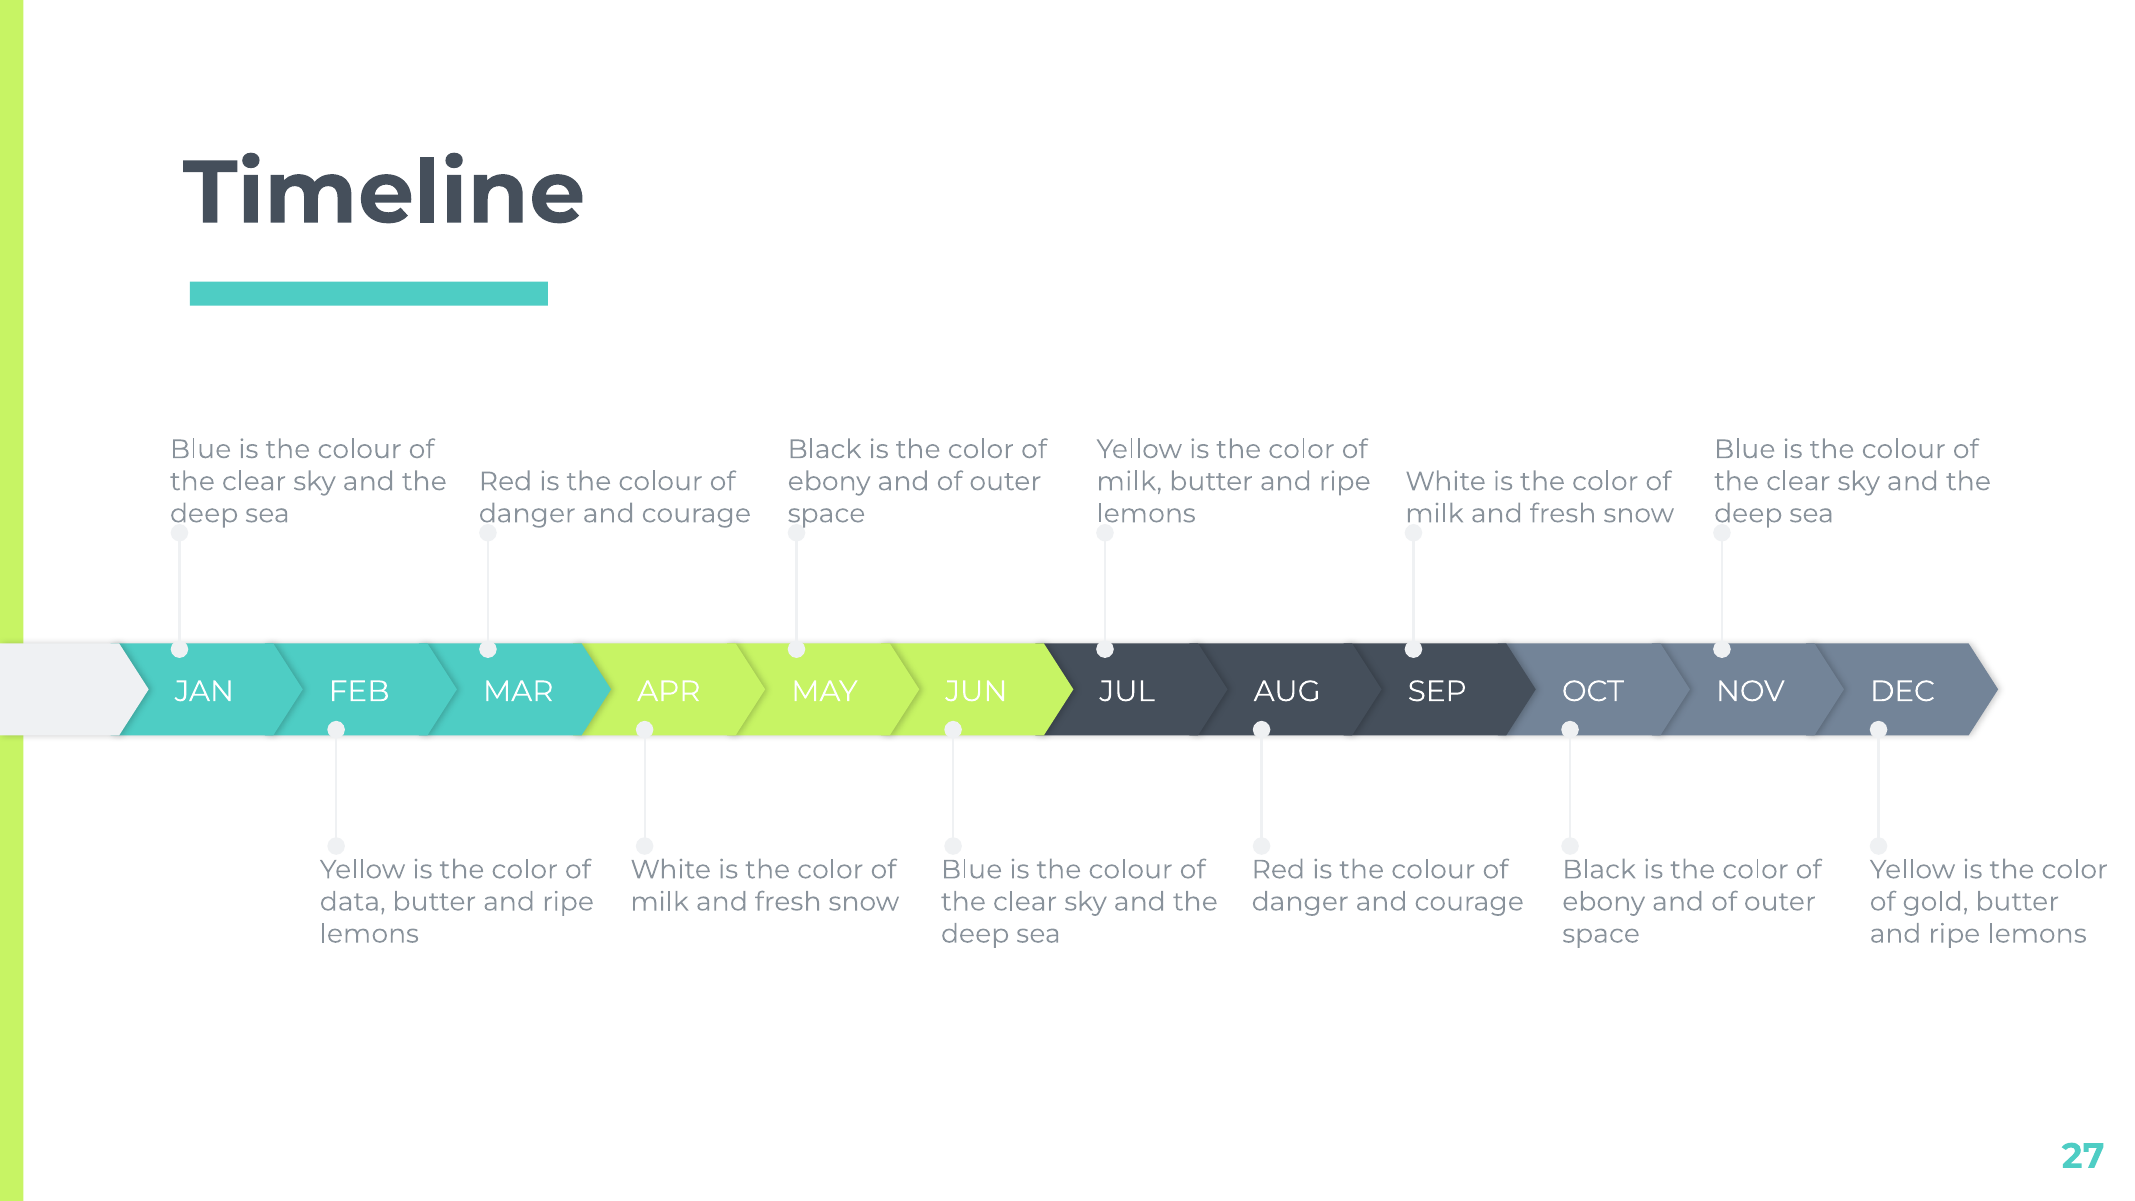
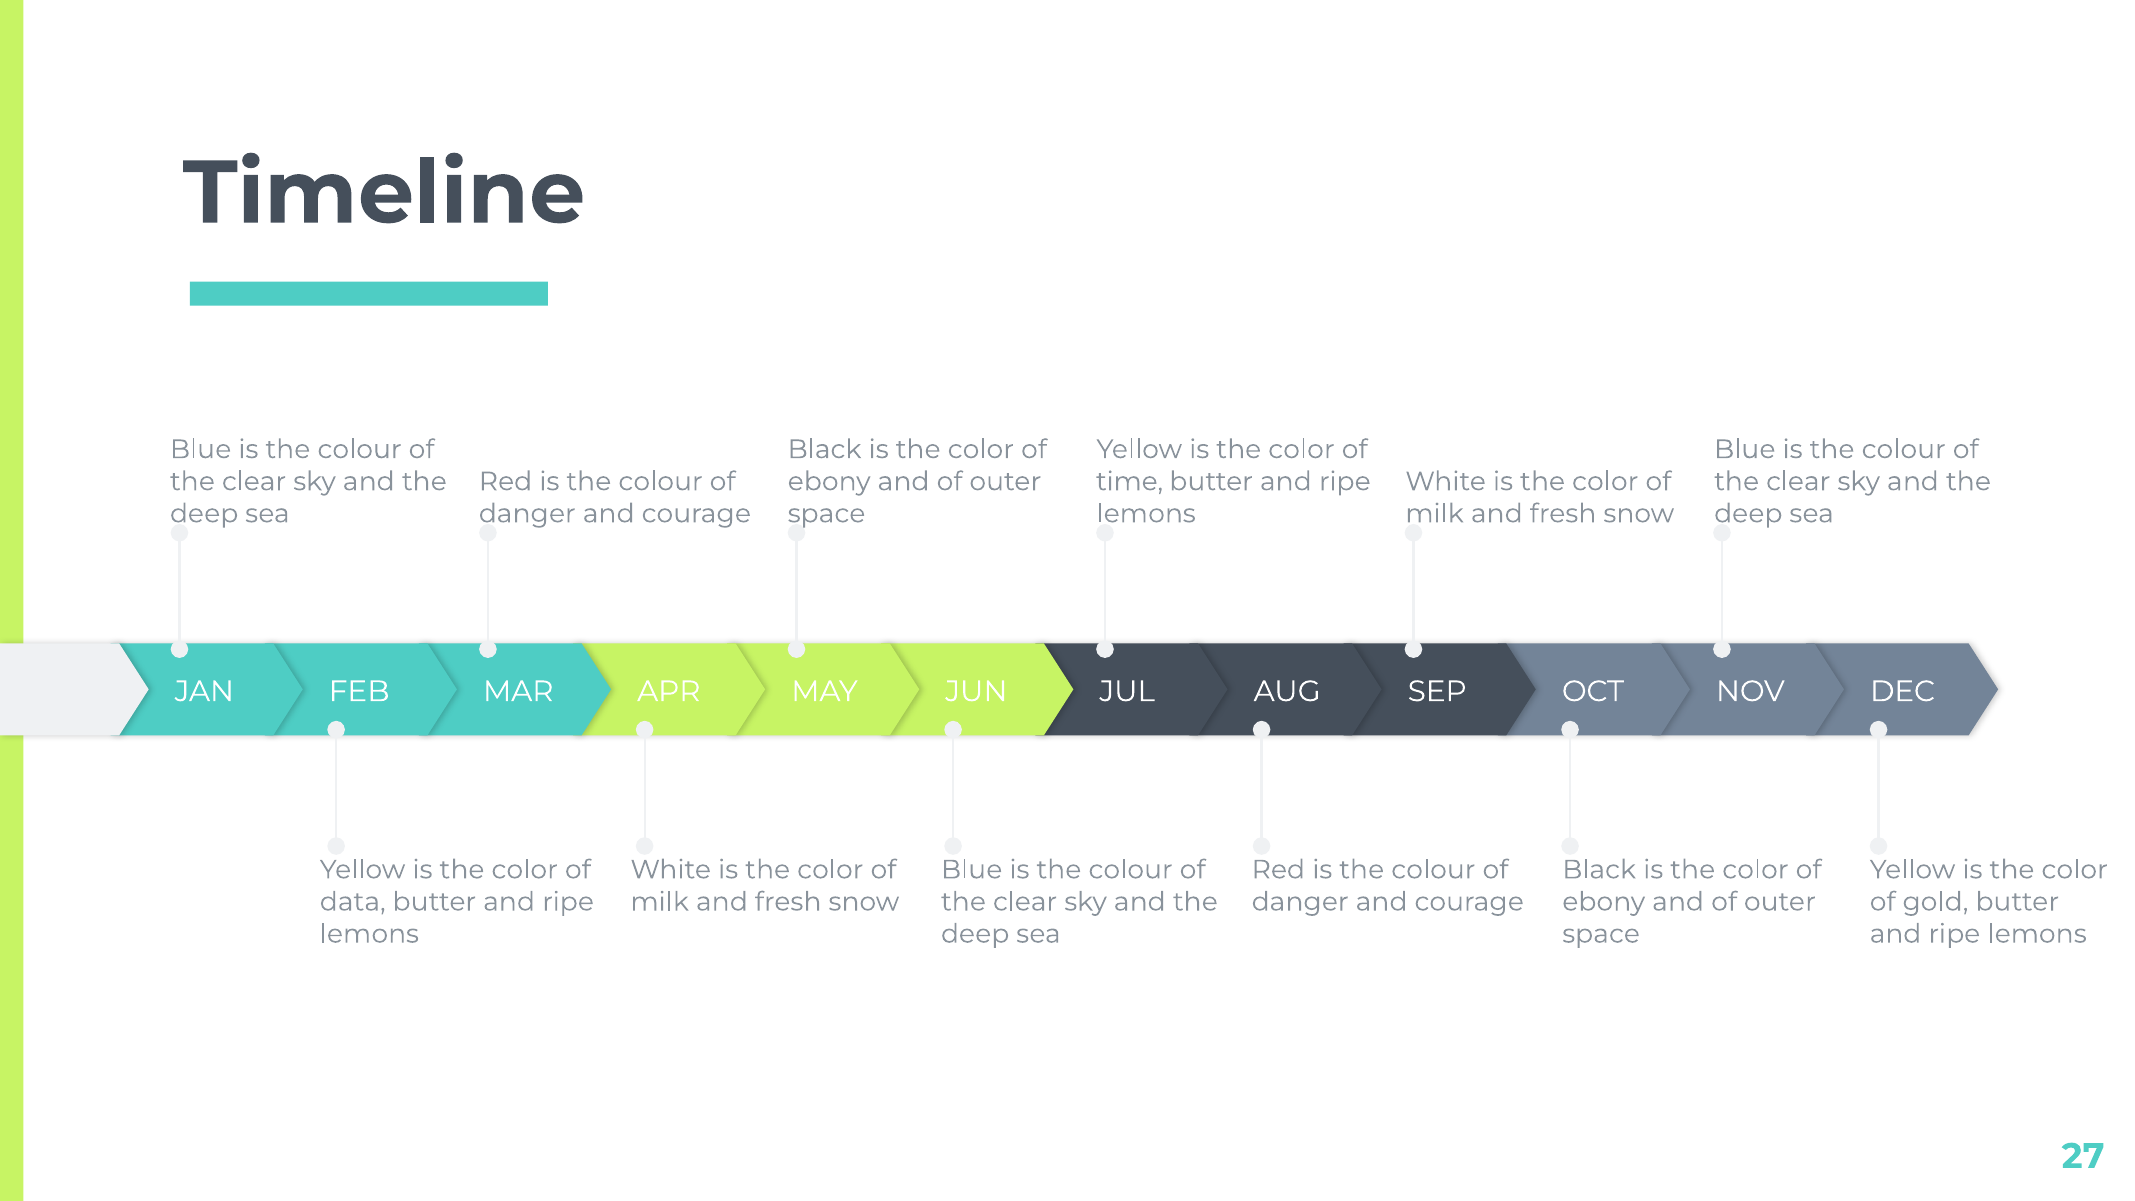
milk: milk -> time (1130, 481)
